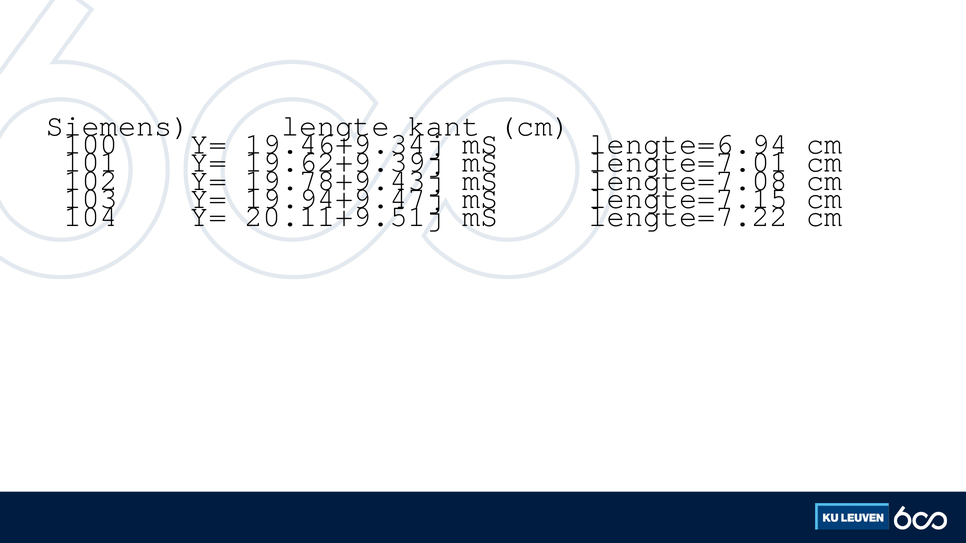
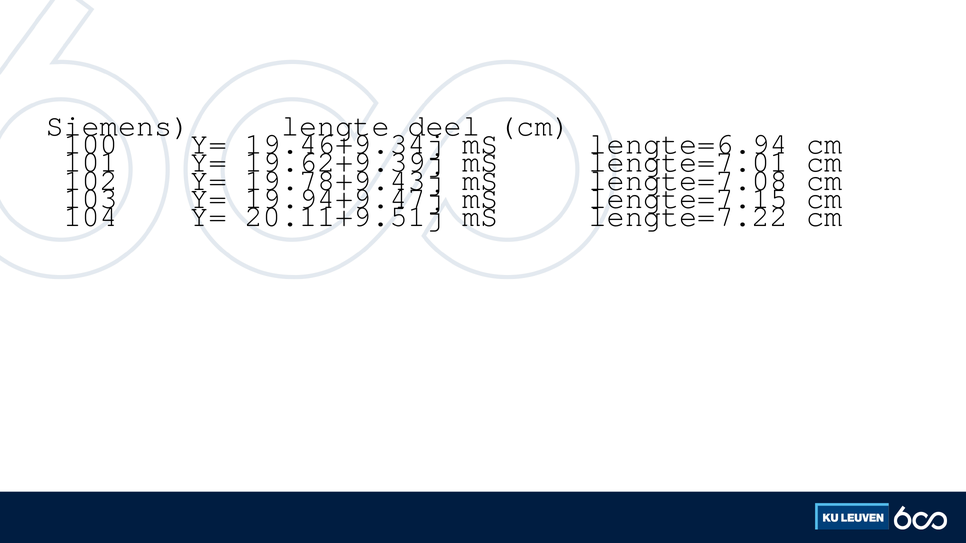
kant: kant -> deel (444, 126)
